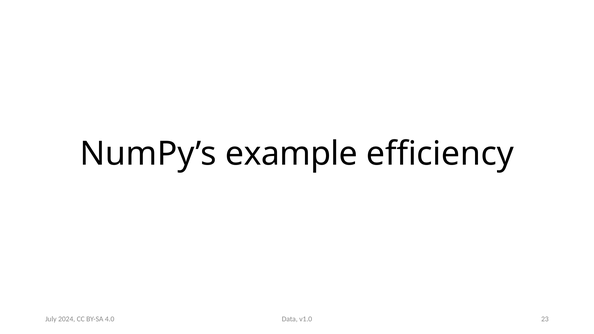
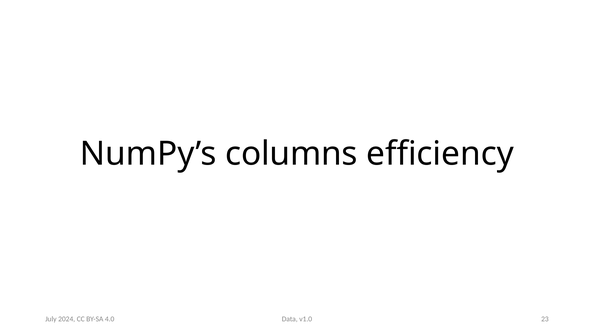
example: example -> columns (291, 154)
